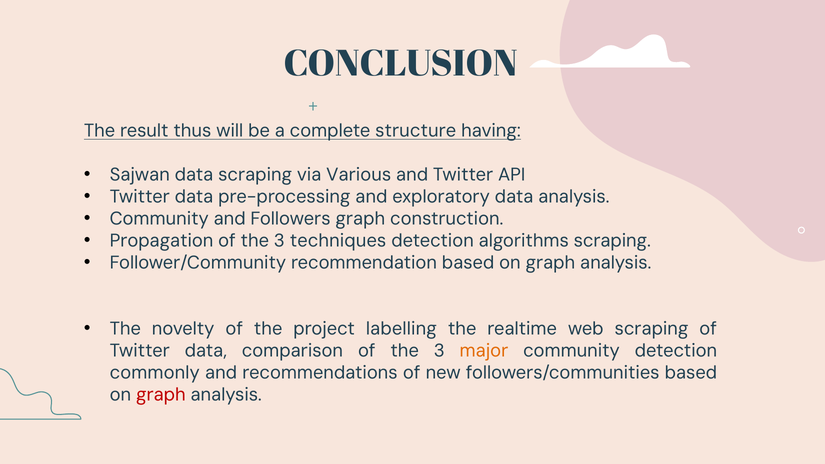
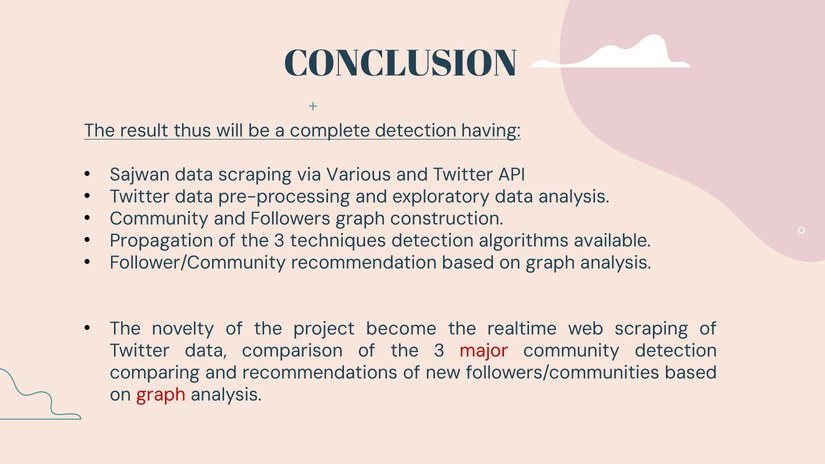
complete structure: structure -> detection (416, 131)
algorithms scraping: scraping -> available (612, 241)
labelling: labelling -> become (401, 329)
major colour: orange -> red (484, 351)
commonly: commonly -> comparing (155, 373)
